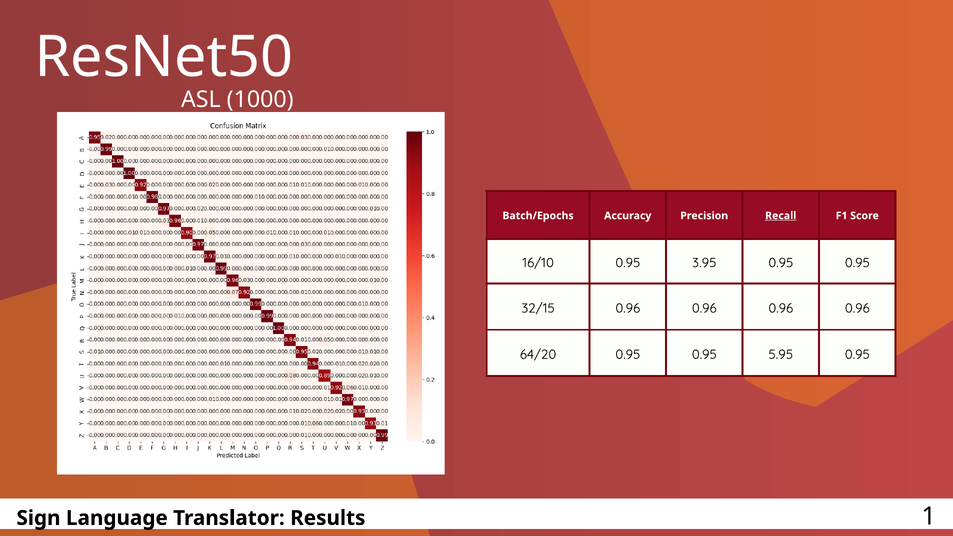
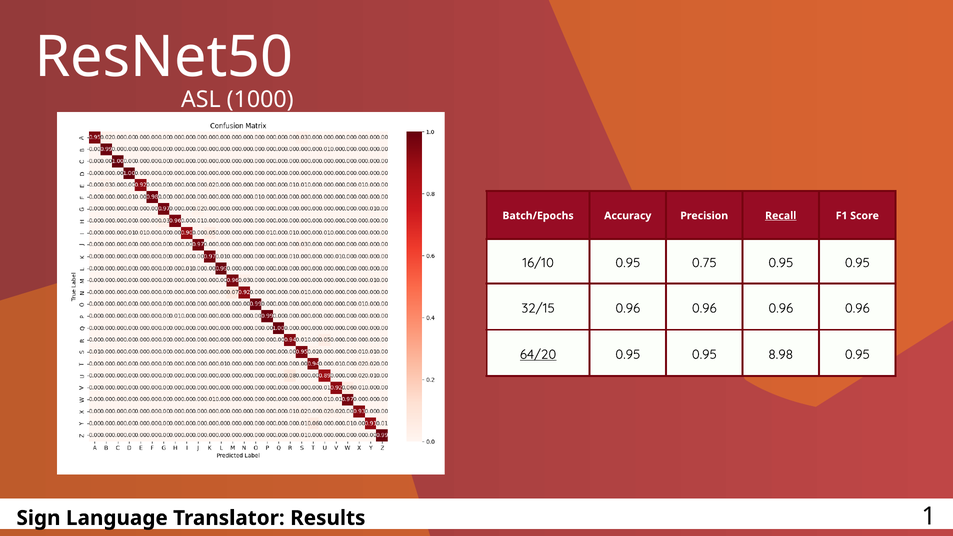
3.95: 3.95 -> 0.75 (704, 263)
64/20 underline: none -> present (538, 355)
5.95: 5.95 -> 8.98 (781, 355)
